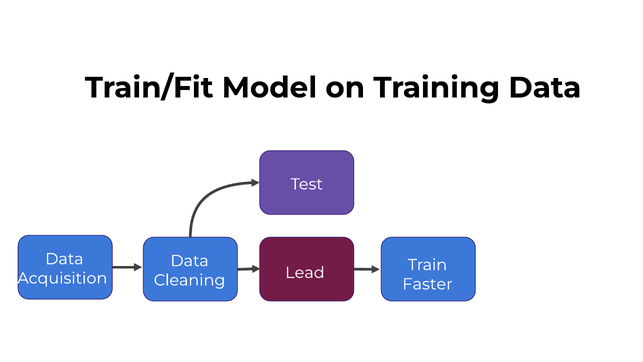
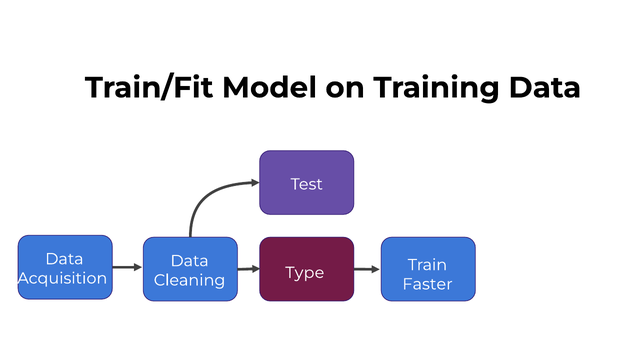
Lead: Lead -> Type (305, 272)
